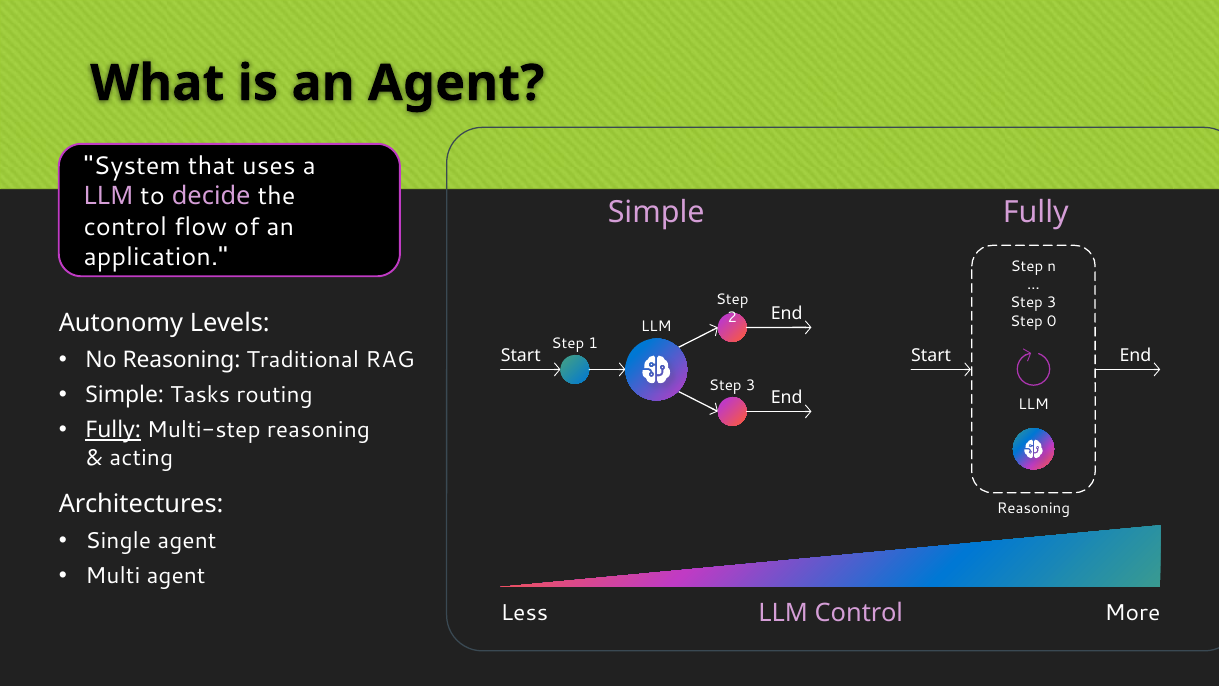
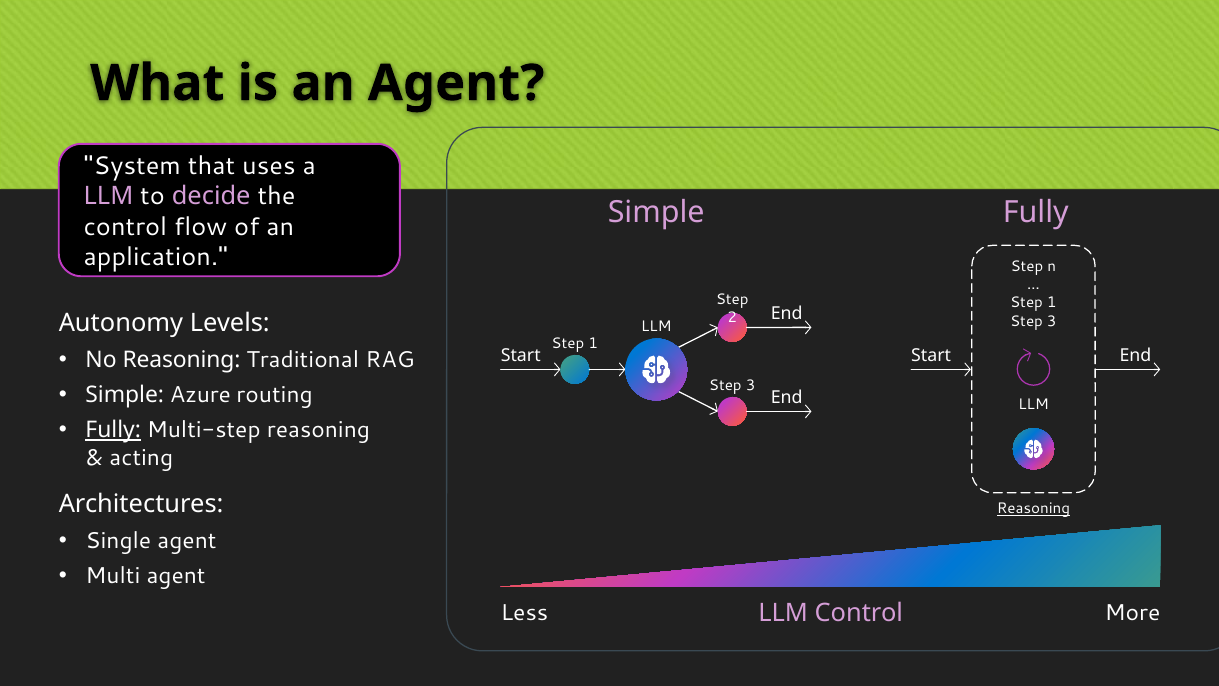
3: 3 -> 1 (1052, 303)
0: 0 -> 3 (1052, 321)
Tasks: Tasks -> Azure (200, 395)
Reasoning underline: none -> present (1033, 508)
